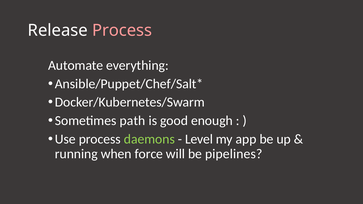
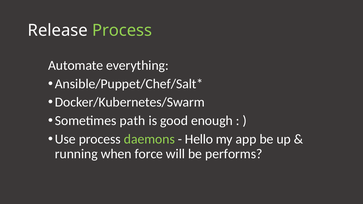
Process colour: pink -> light green (122, 31)
Level: Level -> Hello (199, 139)
pipelines: pipelines -> performs (234, 154)
